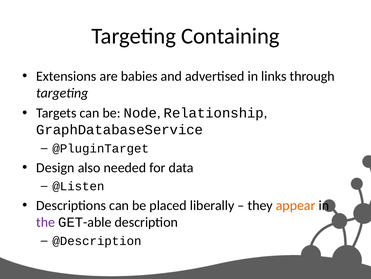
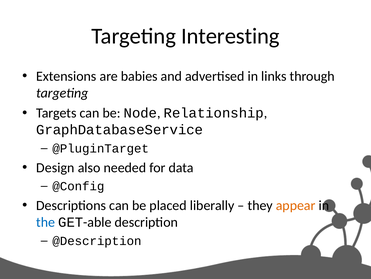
Containing: Containing -> Interesting (230, 36)
@Listen: @Listen -> @Config (78, 186)
the colour: purple -> blue (46, 222)
